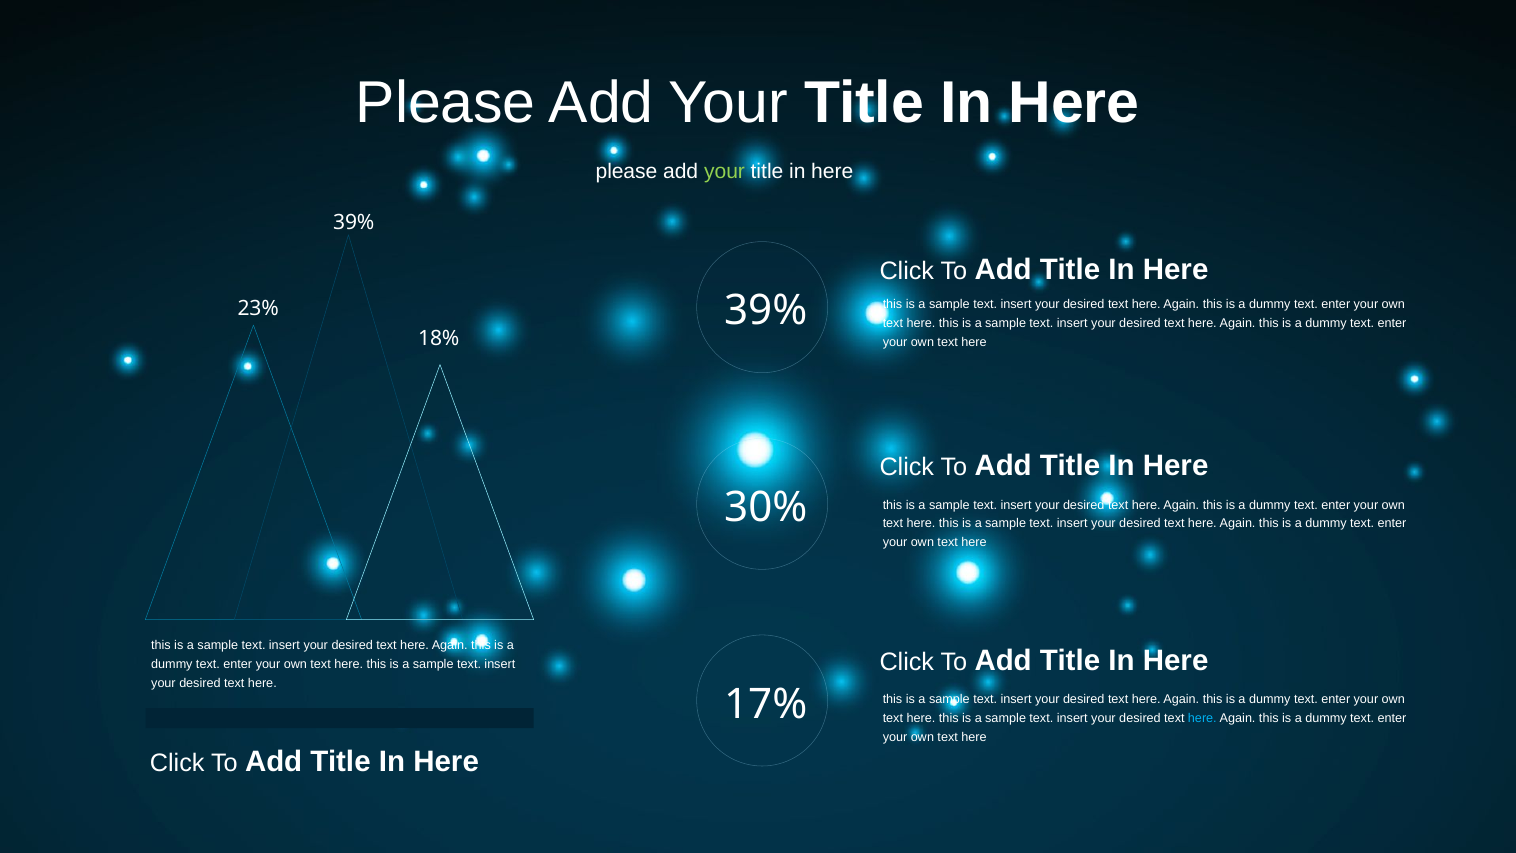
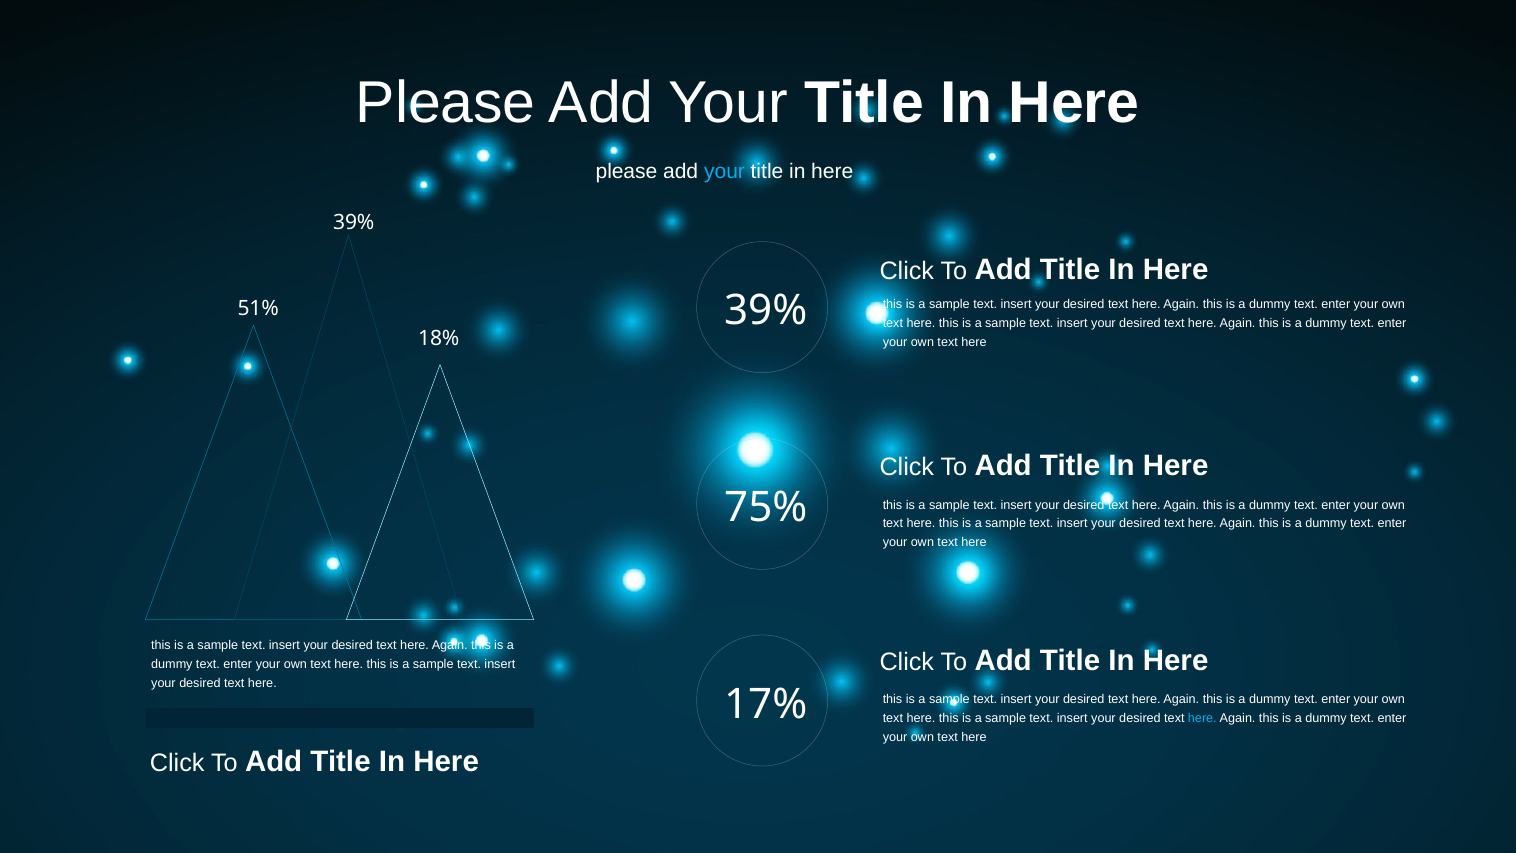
your colour: light green -> light blue (725, 171)
23%: 23% -> 51% (258, 308)
30%: 30% -> 75% (766, 508)
